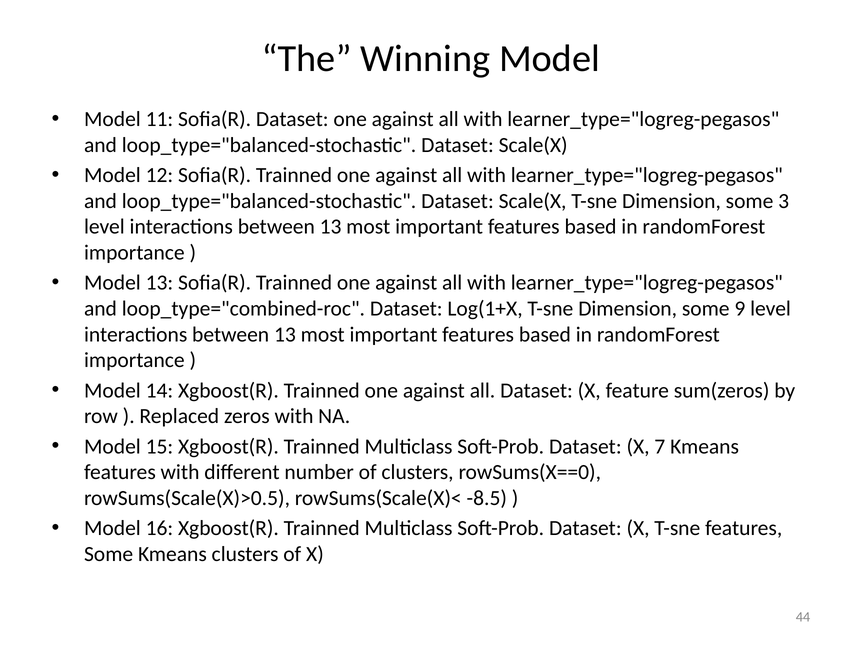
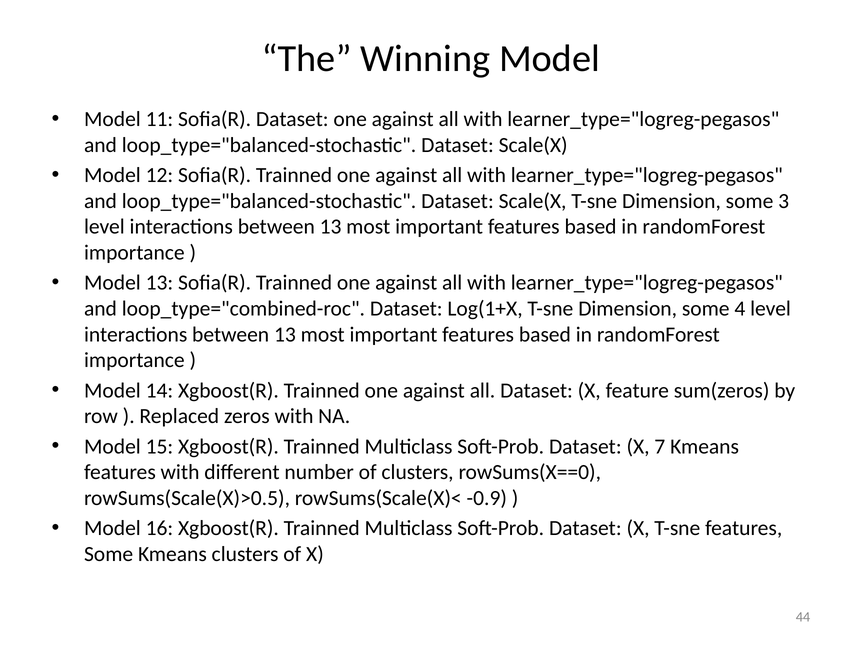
9: 9 -> 4 (740, 309)
-8.5: -8.5 -> -0.9 (487, 499)
